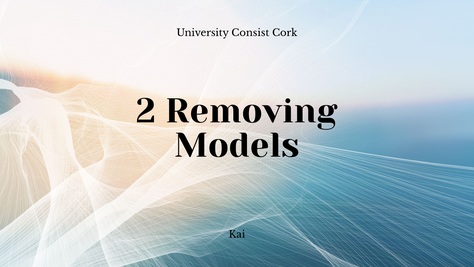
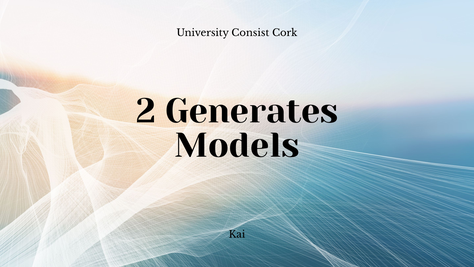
Removing: Removing -> Generates (252, 111)
